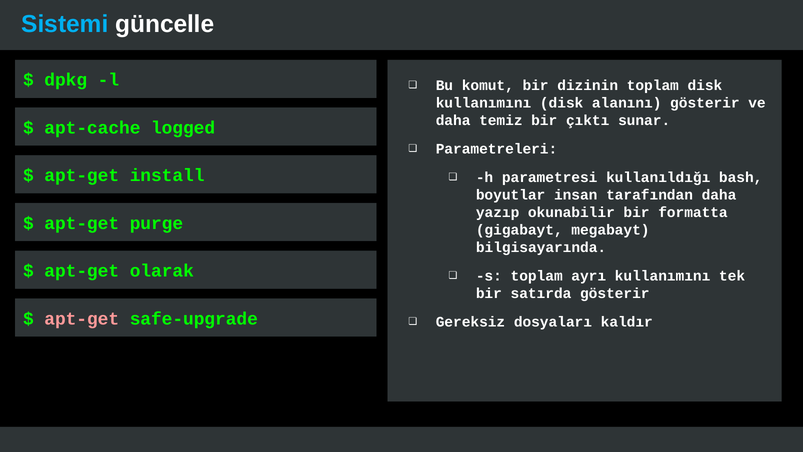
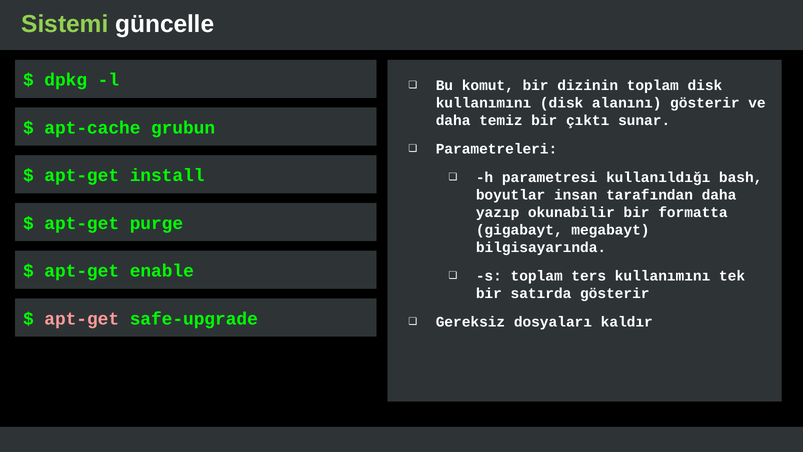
Sistemi colour: light blue -> light green (65, 24)
logged: logged -> grubun (183, 128)
olarak: olarak -> enable (162, 271)
ayrı: ayrı -> ters (589, 276)
